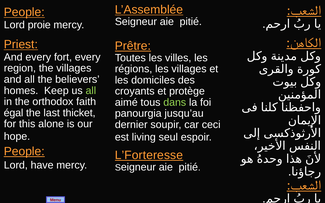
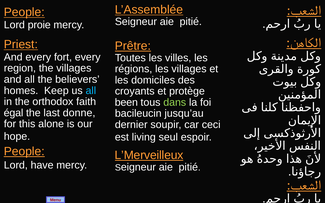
all colour: light green -> light blue (91, 91)
aimé: aimé -> been (126, 102)
thicket: thicket -> donne (79, 113)
panourgia: panourgia -> bacileucin (138, 114)
L’Forteresse: L’Forteresse -> L’Merveilleux (149, 155)
